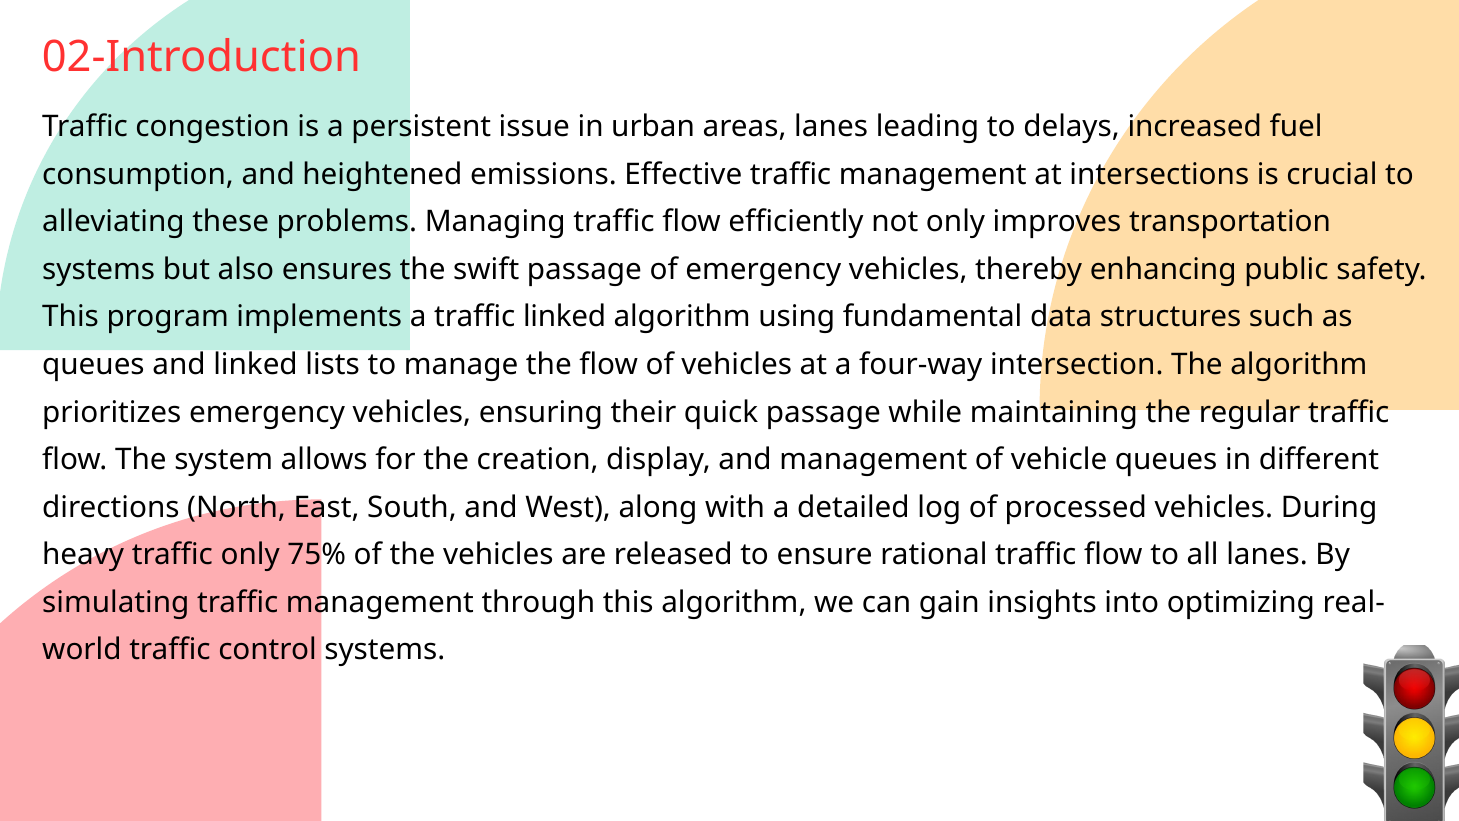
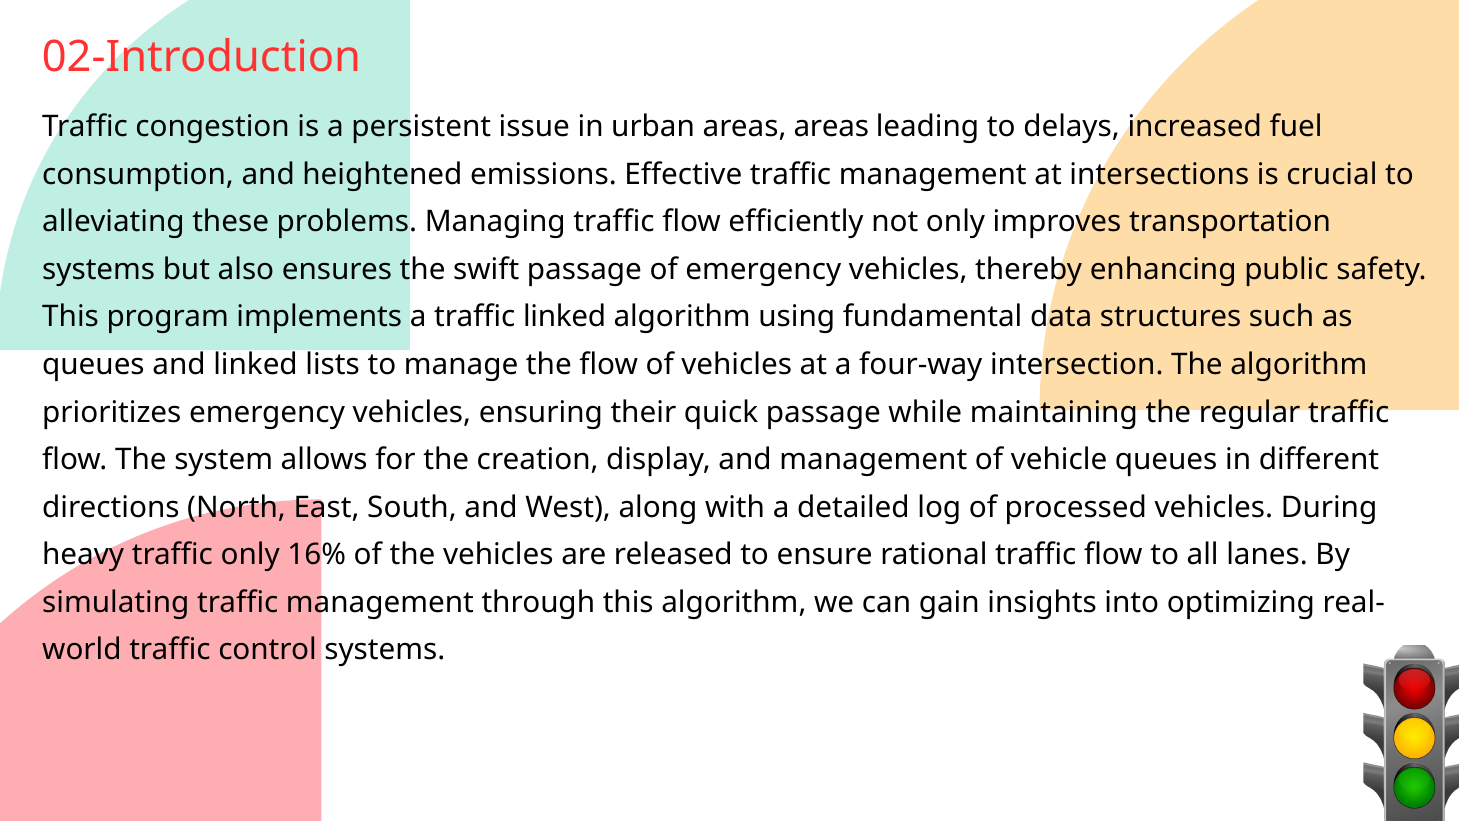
areas lanes: lanes -> areas (831, 127)
75%: 75% -> 16% (317, 555)
